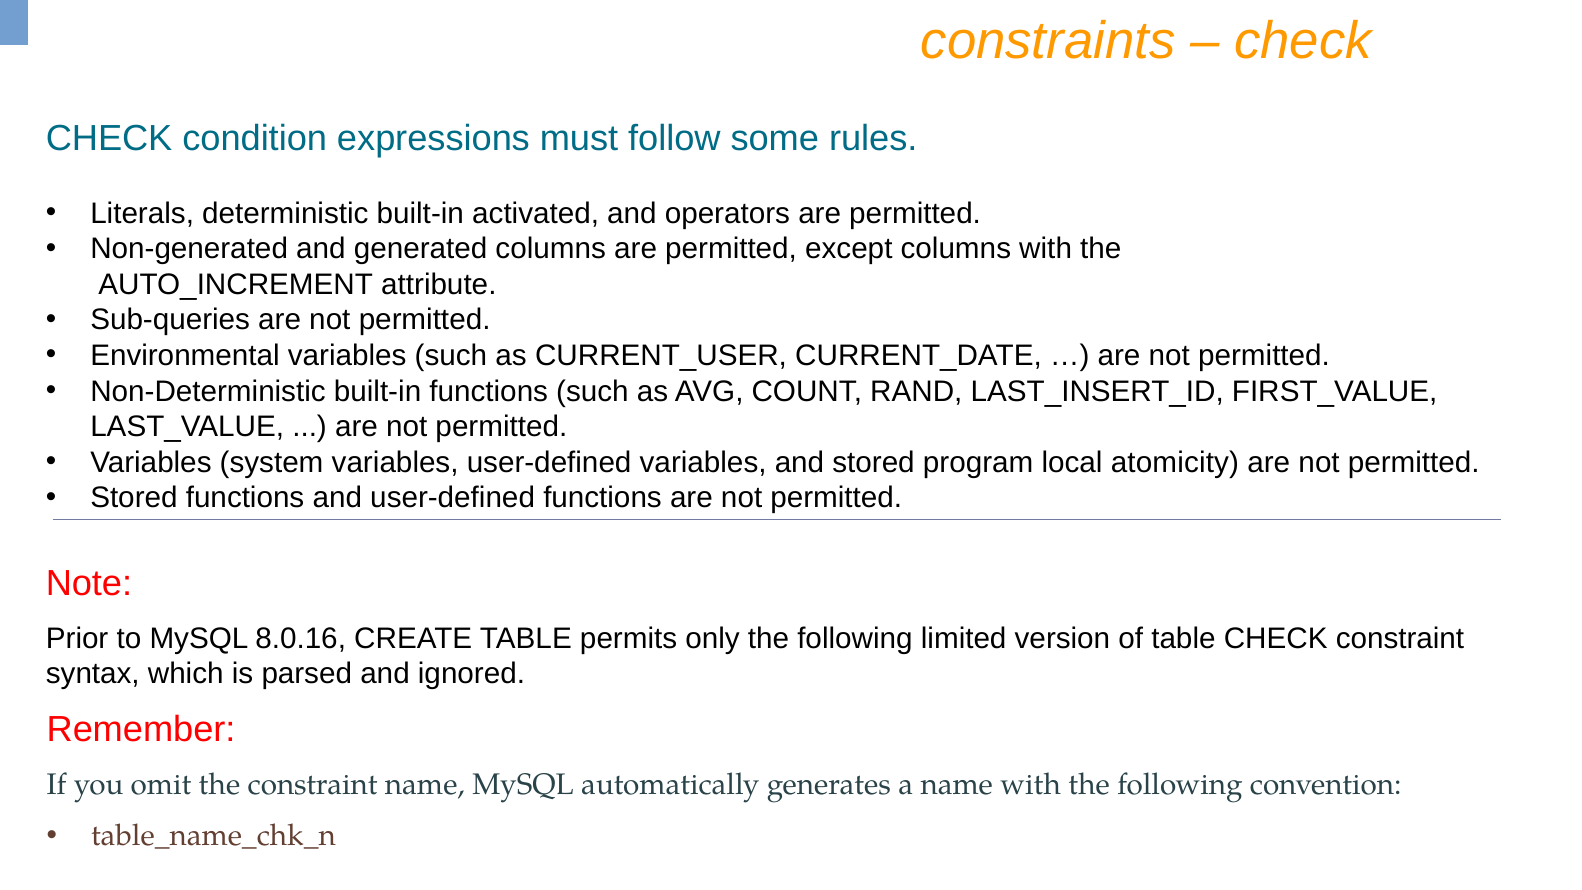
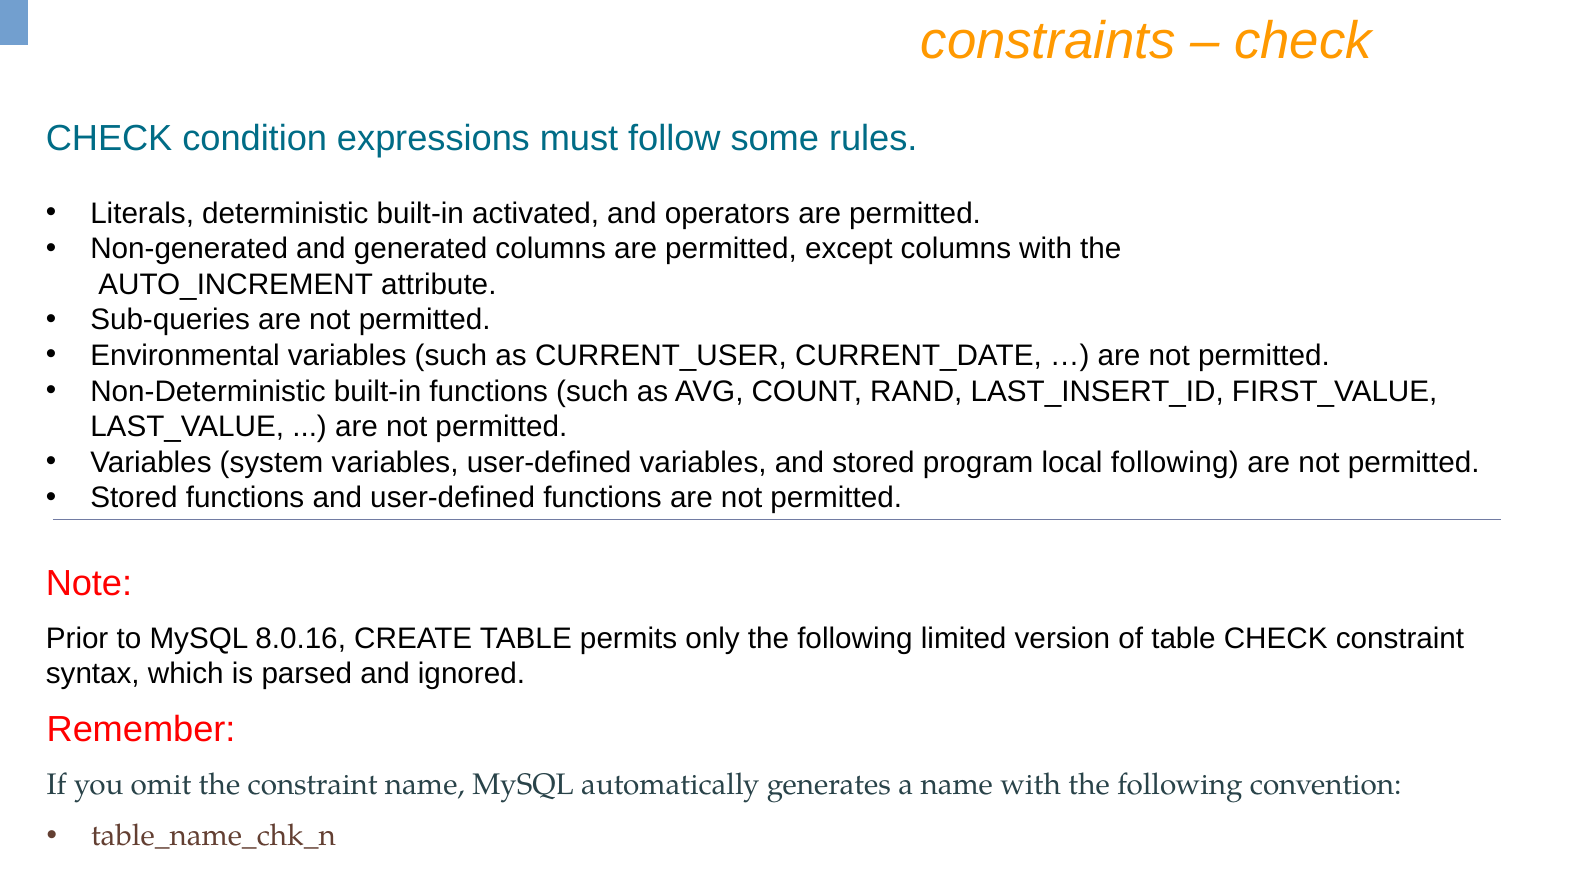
local atomicity: atomicity -> following (1175, 463)
